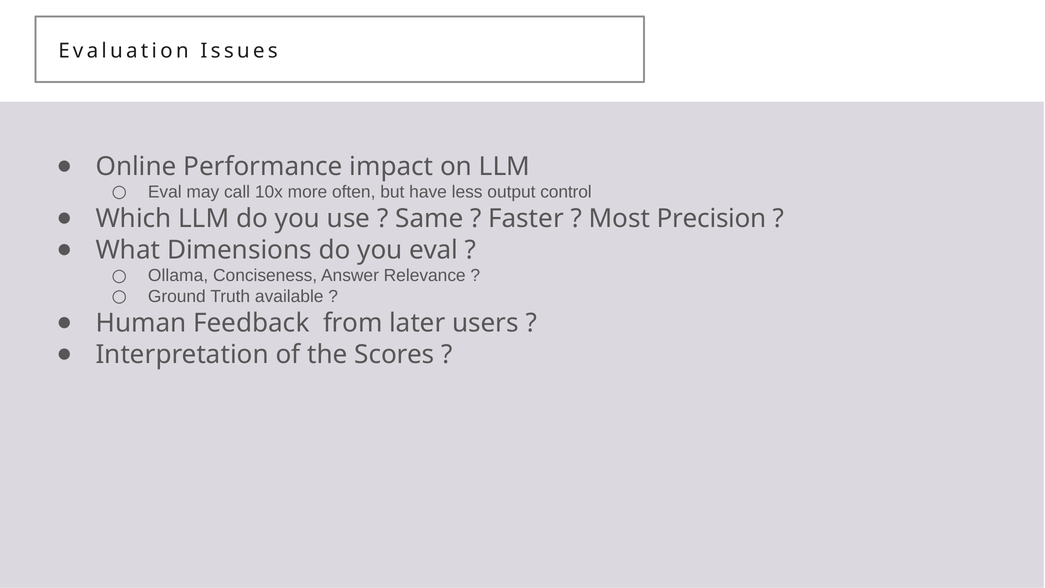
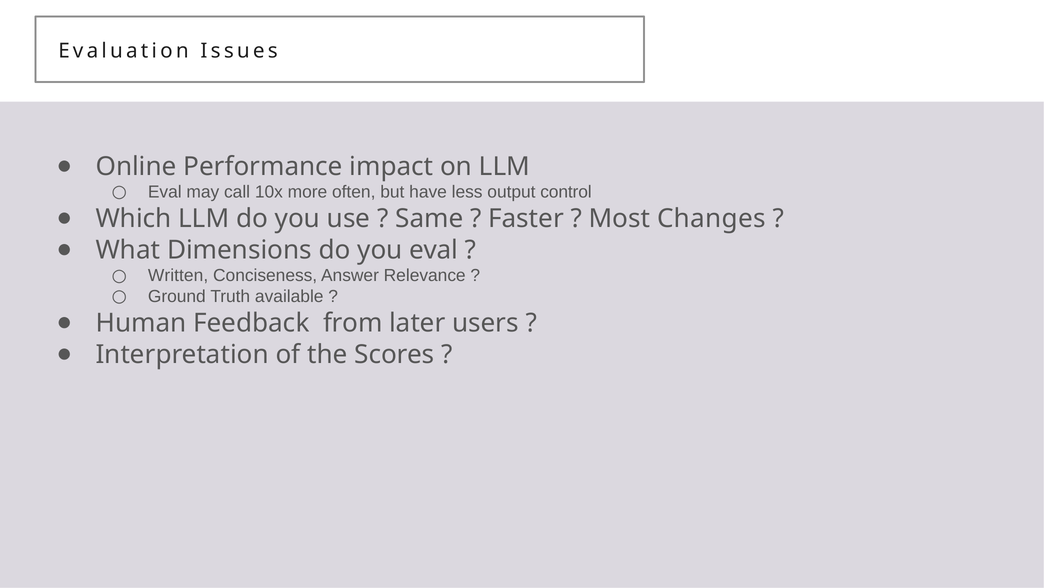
Precision: Precision -> Changes (711, 219)
Ollama: Ollama -> Written (178, 275)
